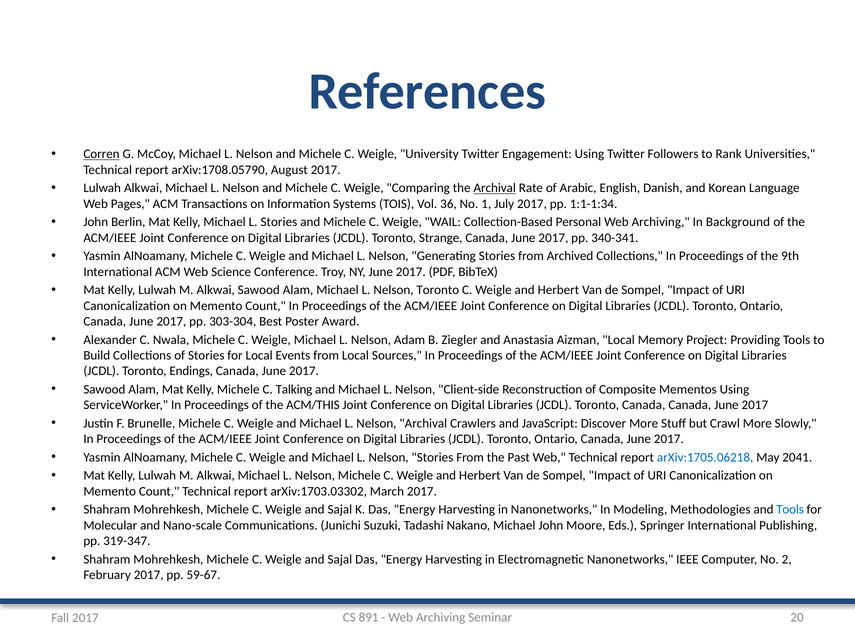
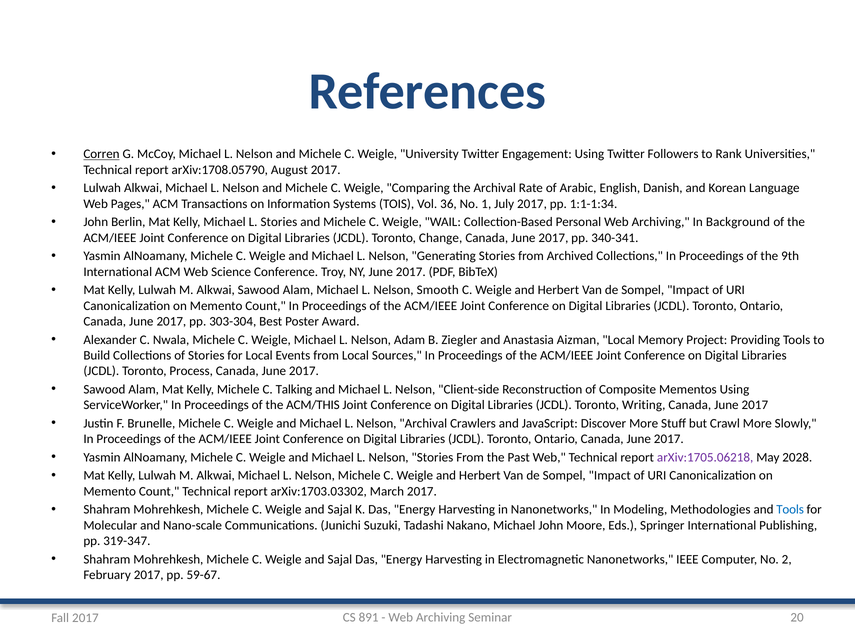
Archival underline: present -> none (495, 188)
Strange: Strange -> Change (441, 238)
Nelson Toronto: Toronto -> Smooth (438, 290)
Endings: Endings -> Process (191, 371)
Toronto Canada: Canada -> Writing (644, 405)
arXiv:1705.06218 colour: blue -> purple (705, 458)
2041: 2041 -> 2028 (797, 458)
